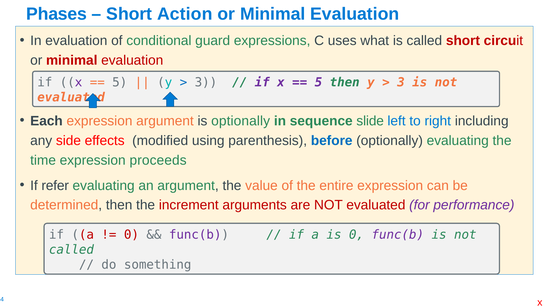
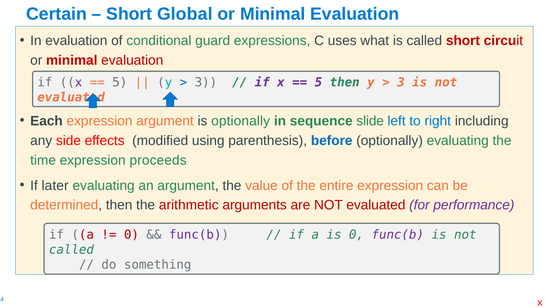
Phases: Phases -> Certain (57, 14)
Action: Action -> Global (185, 14)
refer: refer -> later (55, 185)
increment: increment -> arithmetic (189, 205)
